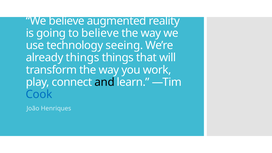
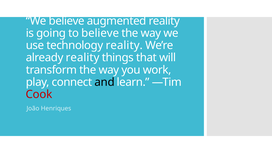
technology seeing: seeing -> reality (124, 45)
already things: things -> reality (83, 58)
Cook colour: blue -> red (39, 94)
